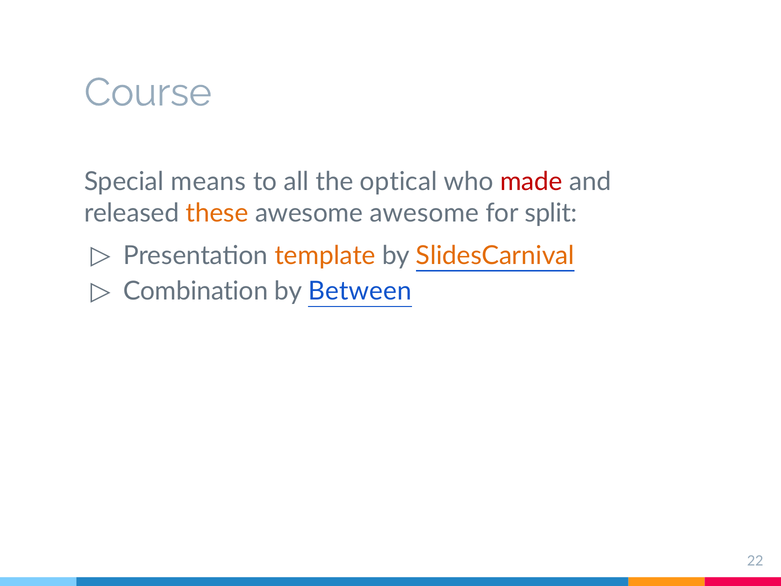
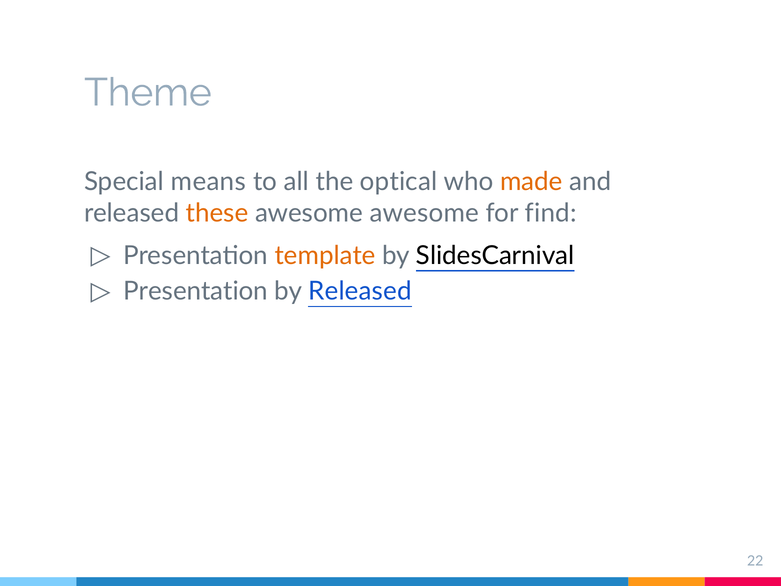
Course: Course -> Theme (148, 93)
made colour: red -> orange (531, 182)
split: split -> find (551, 213)
SlidesCarnival colour: orange -> black (495, 255)
Combination: Combination -> Presentation (196, 291)
by Between: Between -> Released (360, 291)
